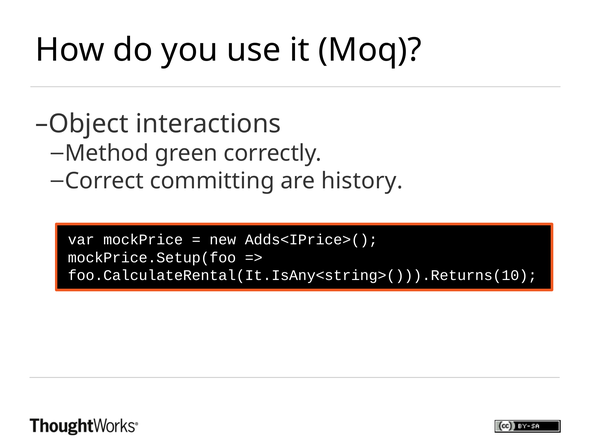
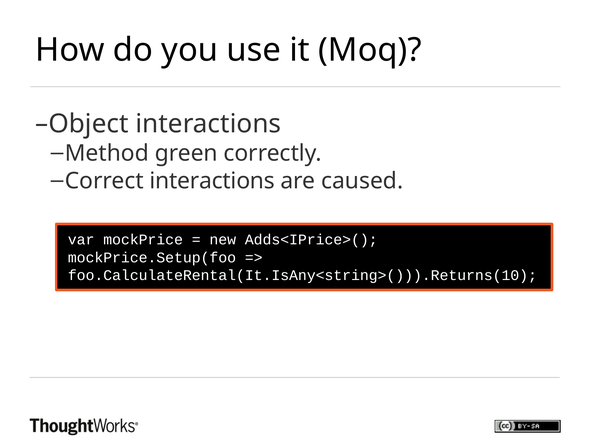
Correct committing: committing -> interactions (212, 181)
history: history -> caused (362, 181)
